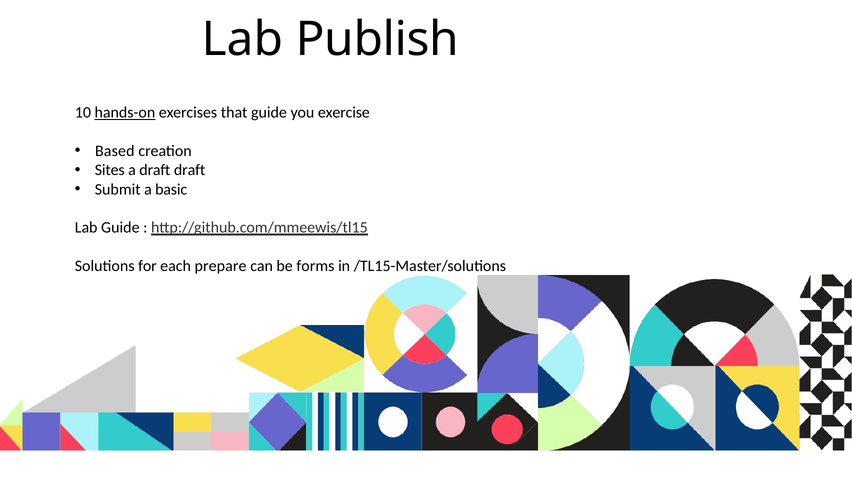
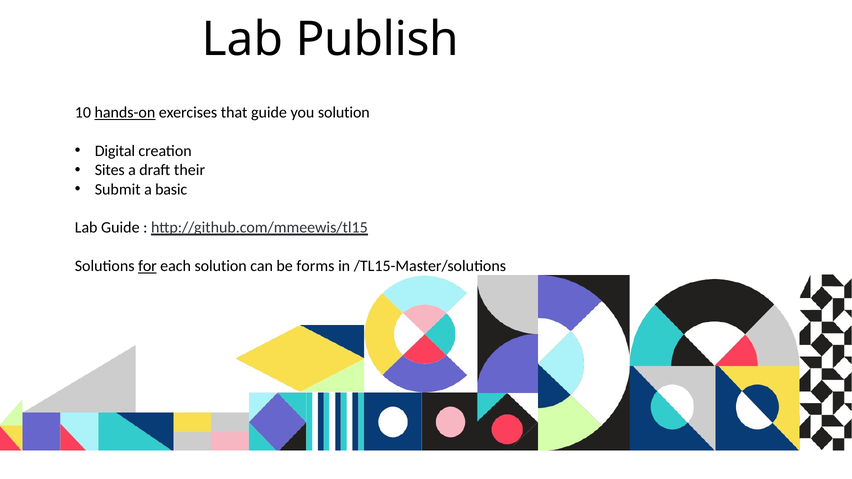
you exercise: exercise -> solution (344, 113)
Based: Based -> Digital (115, 151)
draft draft: draft -> their (190, 170)
for underline: none -> present (147, 266)
each prepare: prepare -> solution (221, 266)
